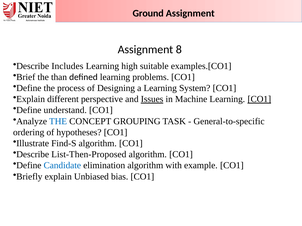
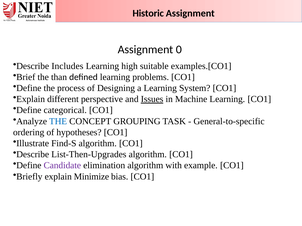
Ground: Ground -> Historic (148, 13)
8: 8 -> 0 (179, 50)
CO1 underline: present -> none (259, 99)
understand: understand -> categorical (65, 110)
List-Then-Proposed: List-Then-Proposed -> List-Then-Upgrades (89, 155)
Candidate colour: blue -> purple (62, 166)
Unbiased: Unbiased -> Minimize (91, 177)
